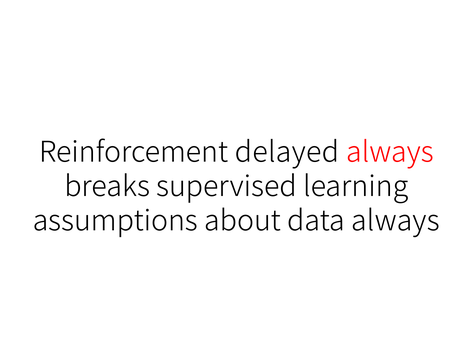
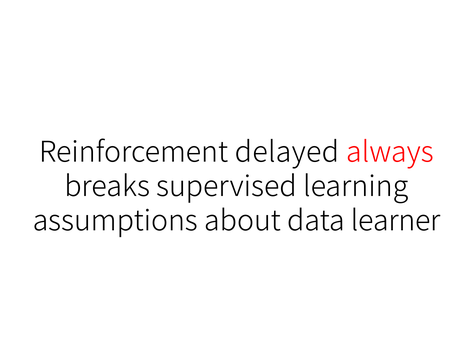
data always: always -> learner (396, 221)
